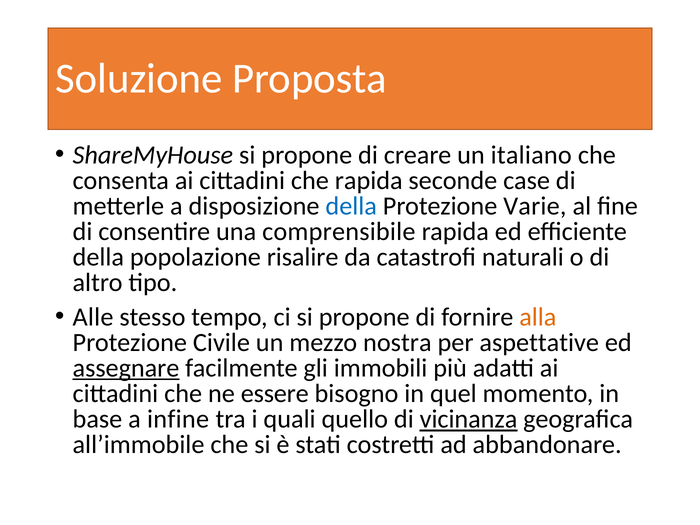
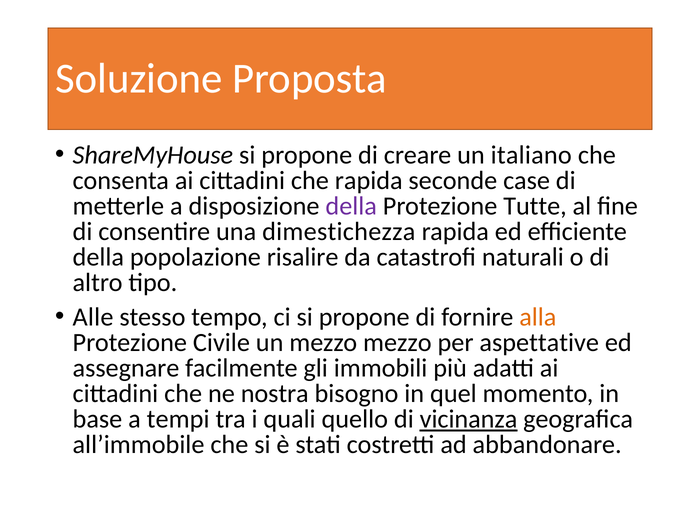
della colour: blue -> purple (351, 206)
Varie: Varie -> Tutte (535, 206)
comprensibile: comprensibile -> dimestichezza (339, 232)
mezzo nostra: nostra -> mezzo (397, 343)
assegnare underline: present -> none (126, 368)
essere: essere -> nostra (275, 394)
infine: infine -> tempi (178, 419)
